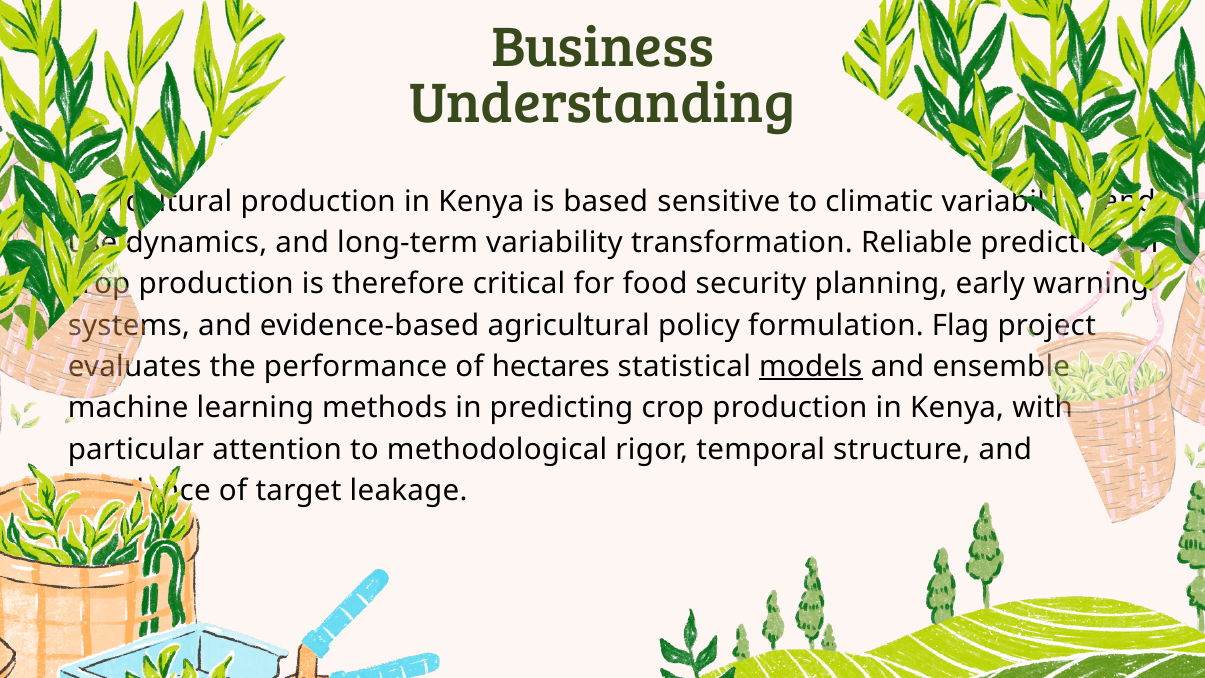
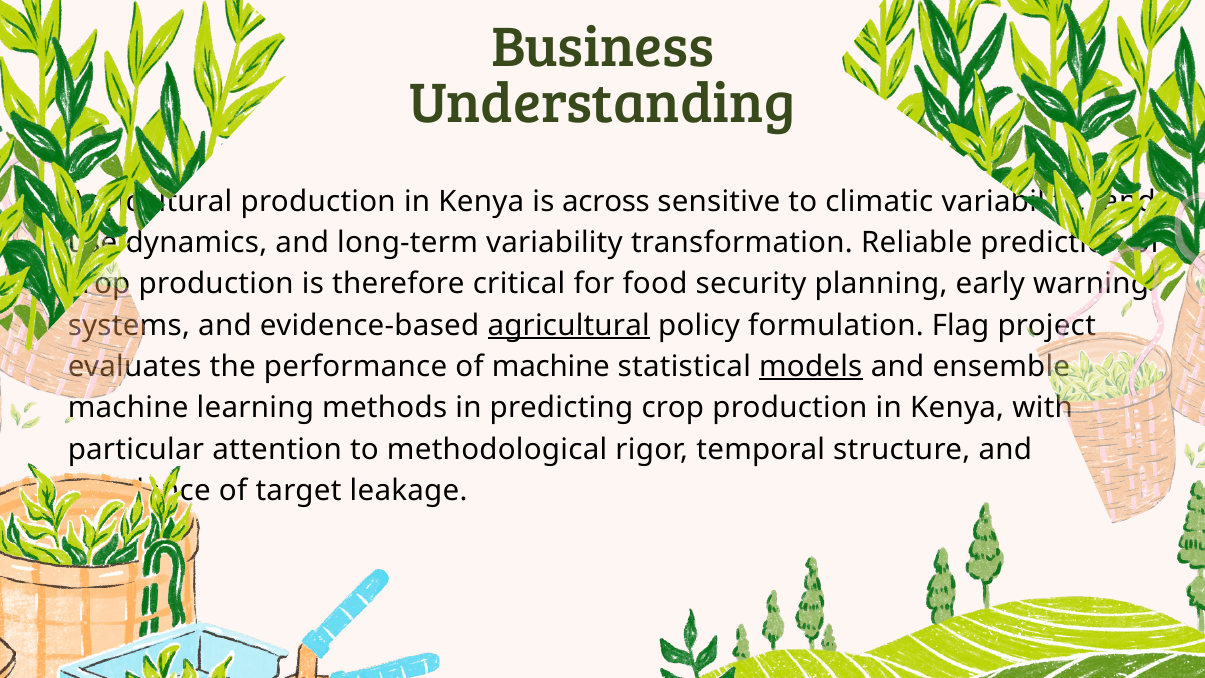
based: based -> across (606, 201)
agricultural underline: none -> present (569, 325)
of hectares: hectares -> machine (551, 367)
